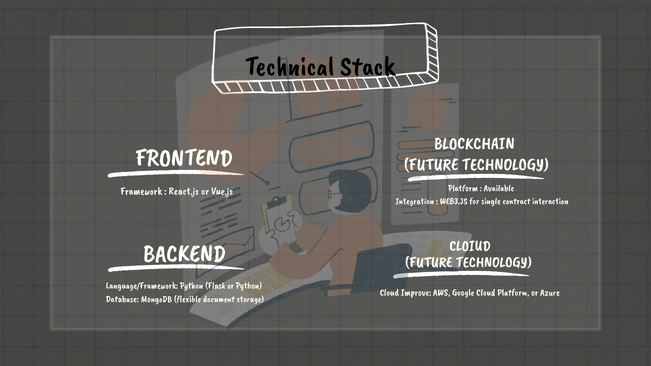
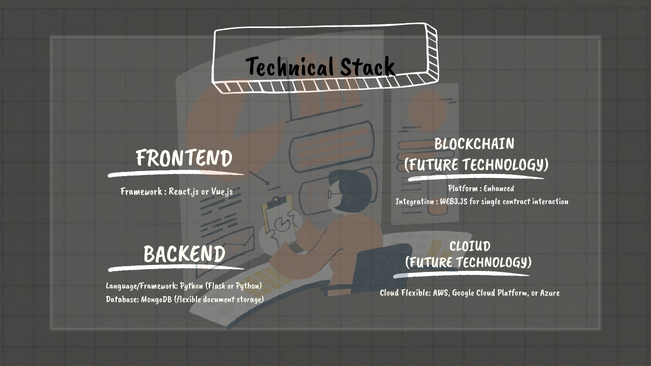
Available: Available -> Enhanced (499, 188)
Cloud Improve: Improve -> Flexible (416, 293)
